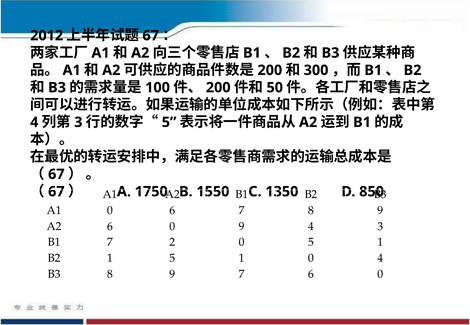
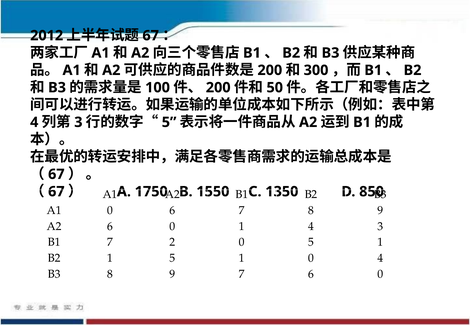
0 9: 9 -> 1 (242, 227)
